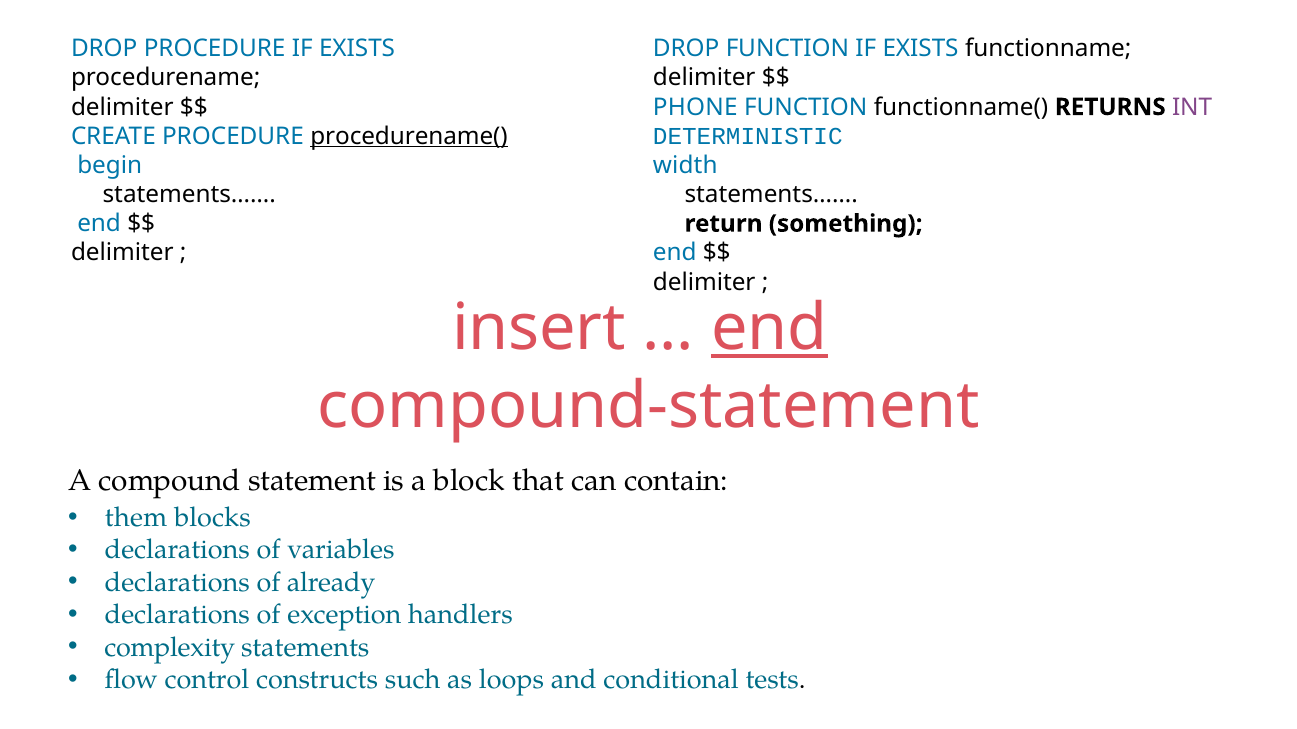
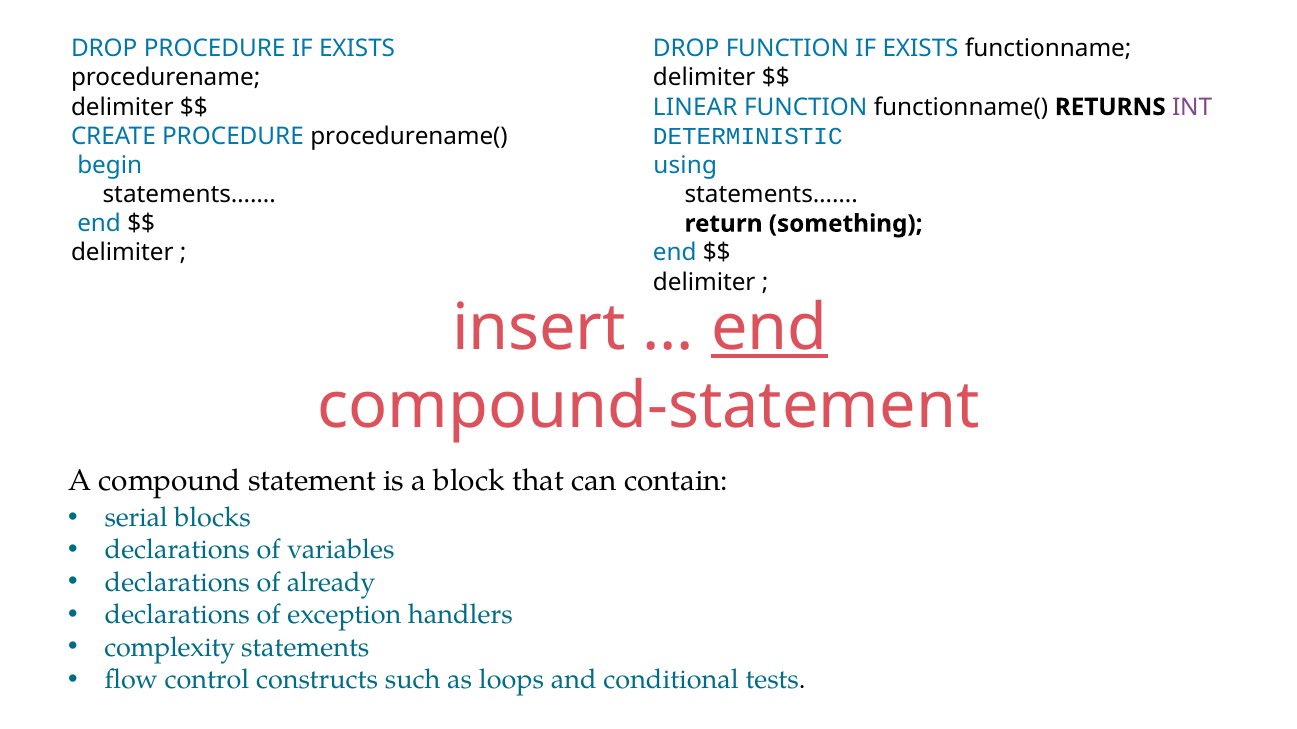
PHONE: PHONE -> LINEAR (695, 107)
procedurename( underline: present -> none (409, 136)
width: width -> using (685, 165)
them: them -> serial (136, 518)
